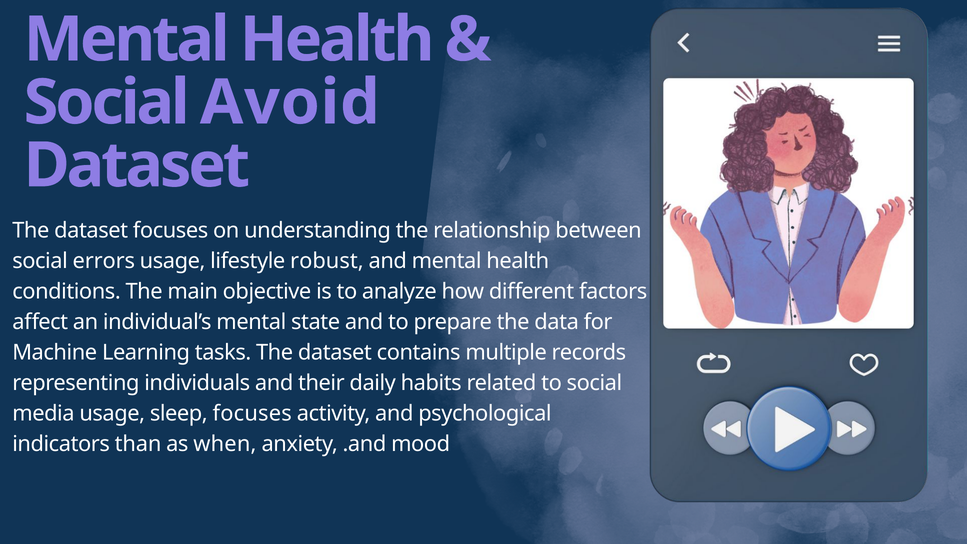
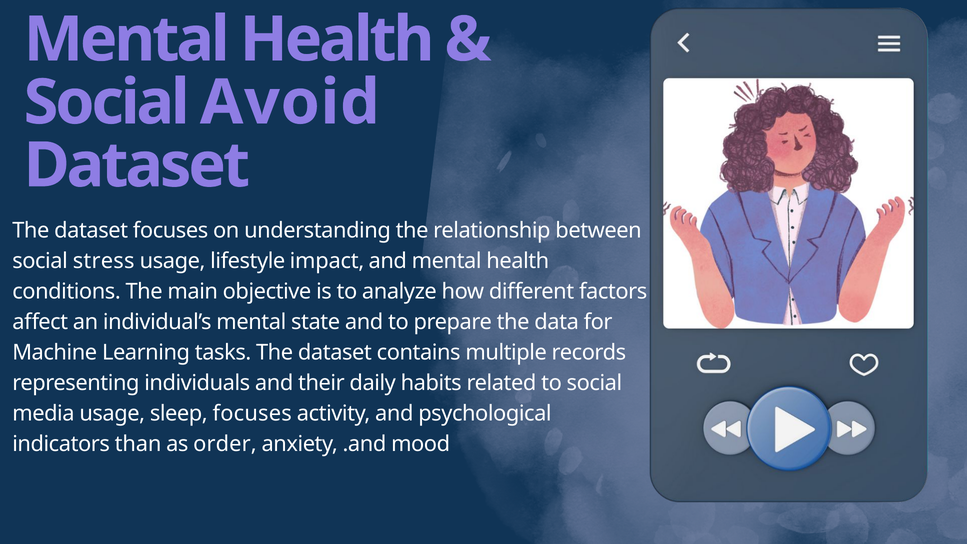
errors: errors -> stress (104, 261)
robust: robust -> impact (327, 261)
when: when -> order (225, 444)
